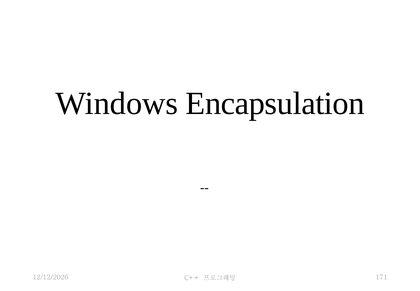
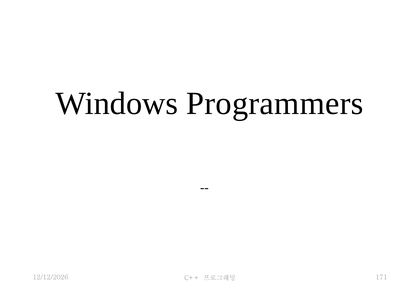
Encapsulation: Encapsulation -> Programmers (275, 104)
